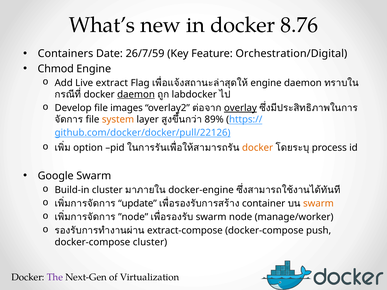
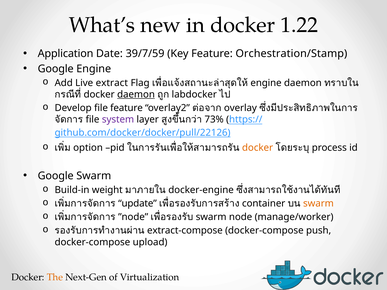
8.76: 8.76 -> 1.22 (299, 25)
Containers: Containers -> Application (66, 54)
26/7/59: 26/7/59 -> 39/7/59 (145, 54)
Orchestration/Digital: Orchestration/Digital -> Orchestration/Stamp (291, 54)
Chmod: Chmod -> Google (56, 69)
file images: images -> feature (127, 108)
overlay underline: present -> none (240, 108)
system colour: orange -> purple (118, 120)
89%: 89% -> 73% (214, 120)
Build-in cluster: cluster -> weight (107, 190)
docker-compose cluster: cluster -> upload (150, 242)
The colour: purple -> orange (55, 277)
